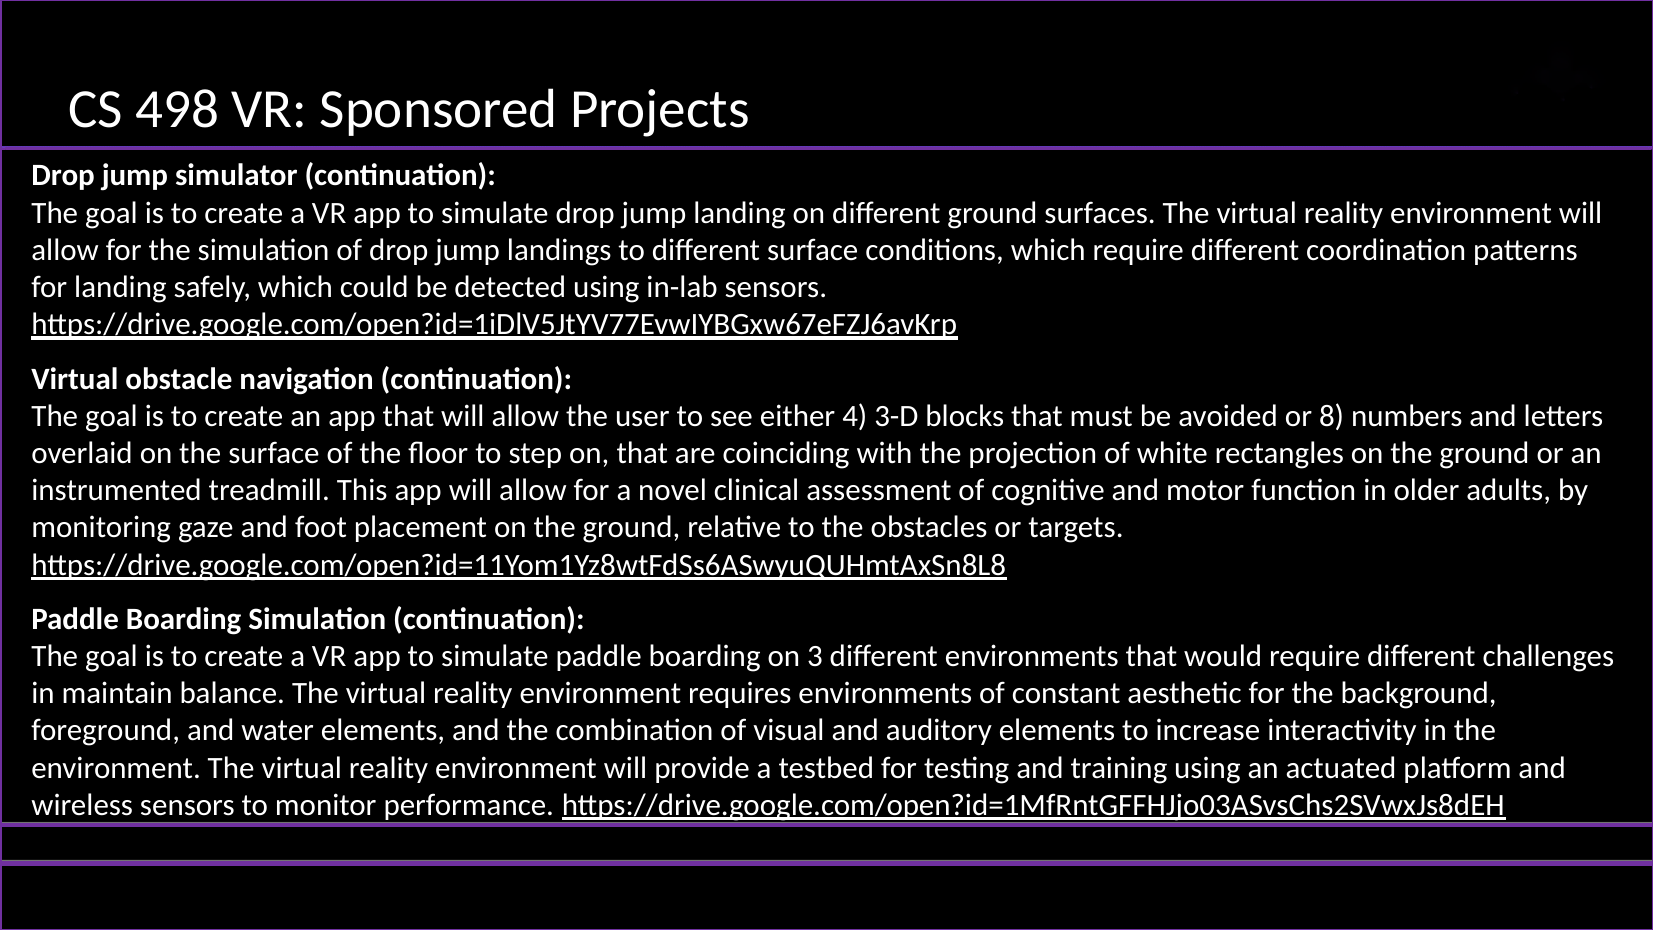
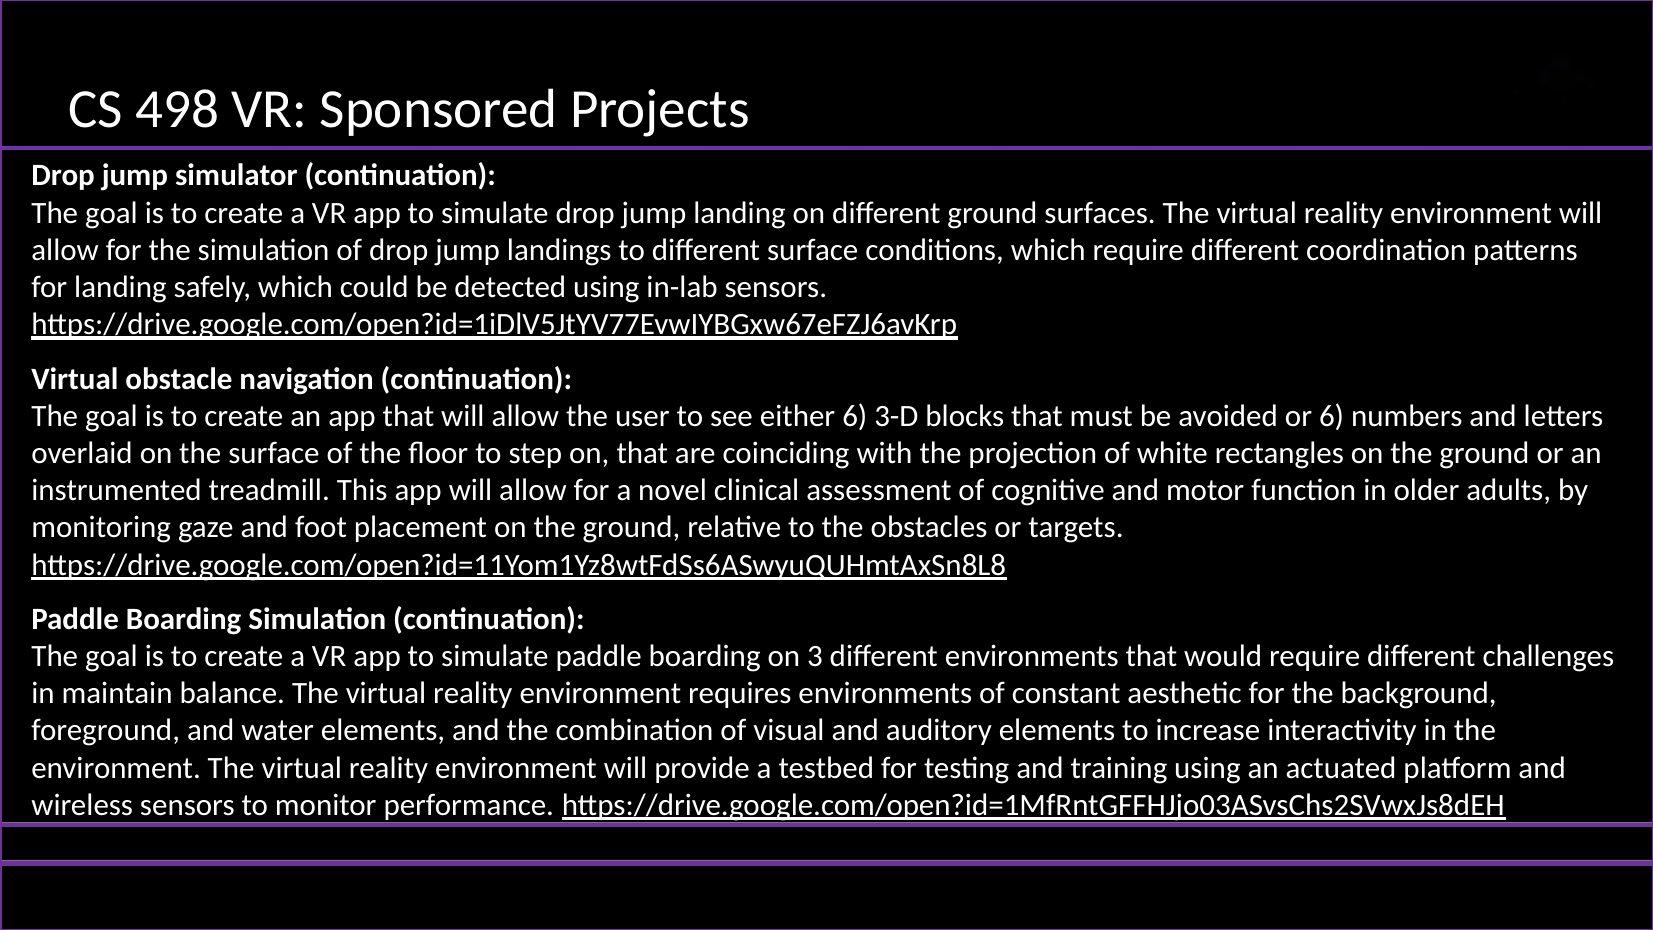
either 4: 4 -> 6 (855, 416)
or 8: 8 -> 6 (1332, 416)
